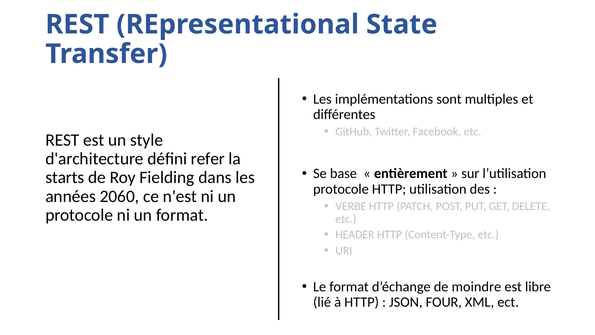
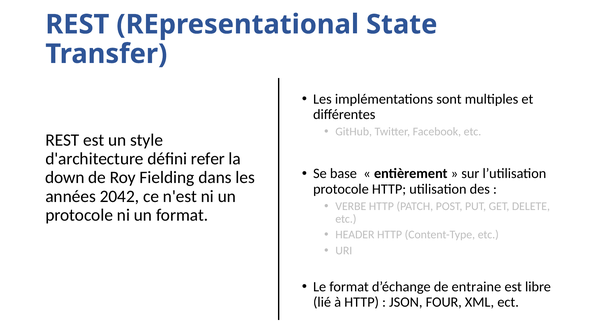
starts: starts -> down (65, 177)
2060: 2060 -> 2042 (119, 196)
moindre: moindre -> entraine (476, 286)
